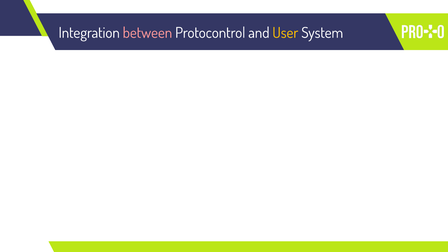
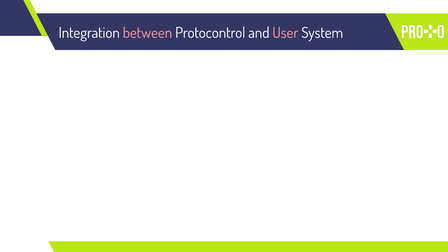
User colour: yellow -> pink (285, 33)
